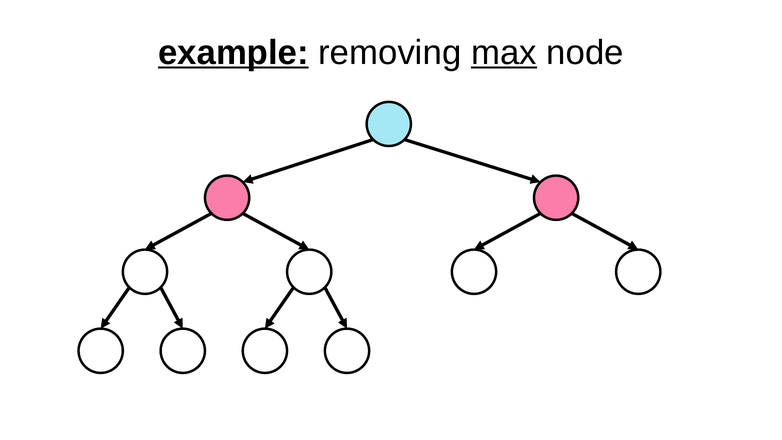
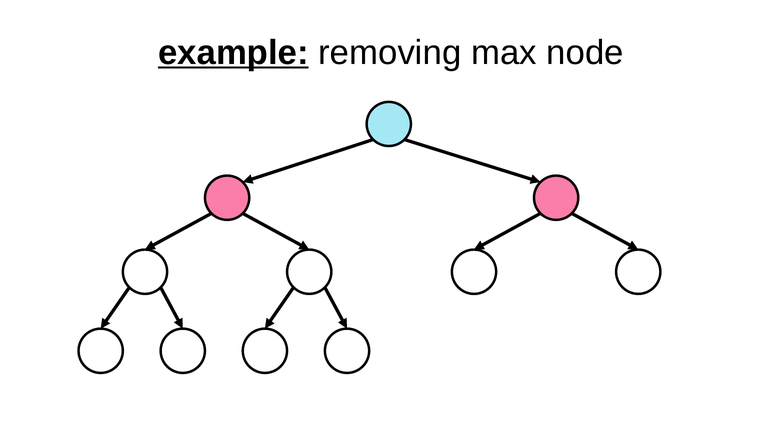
max underline: present -> none (504, 53)
